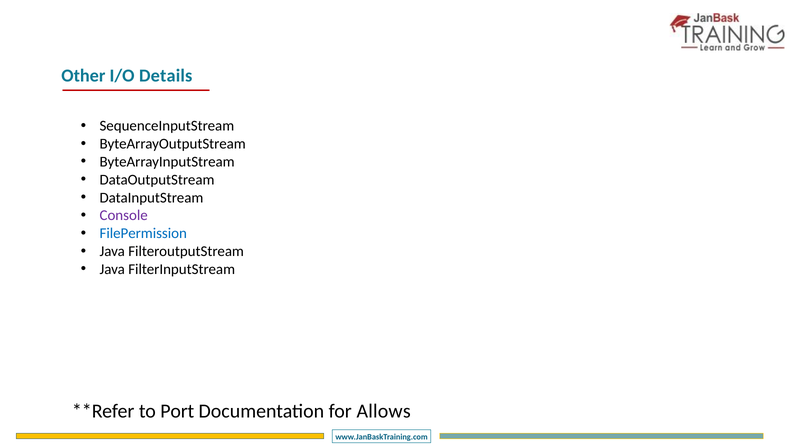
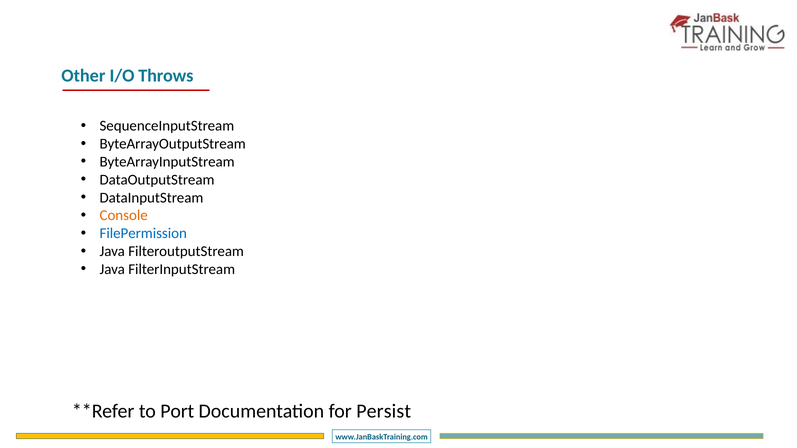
Details: Details -> Throws (166, 76)
Console colour: purple -> orange (124, 216)
Allows: Allows -> Persist (384, 412)
